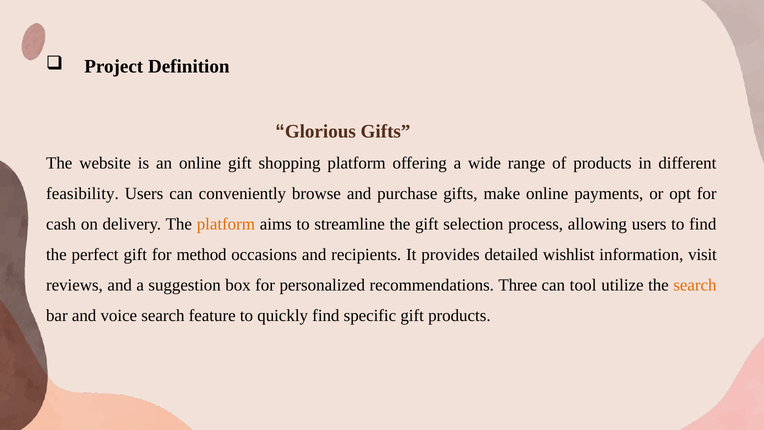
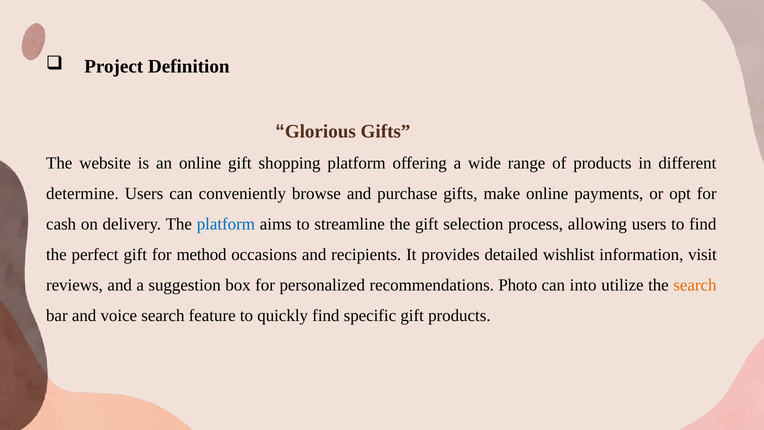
feasibility: feasibility -> determine (82, 194)
platform colour: orange -> blue (226, 224)
Three: Three -> Photo (518, 285)
tool: tool -> into (583, 285)
